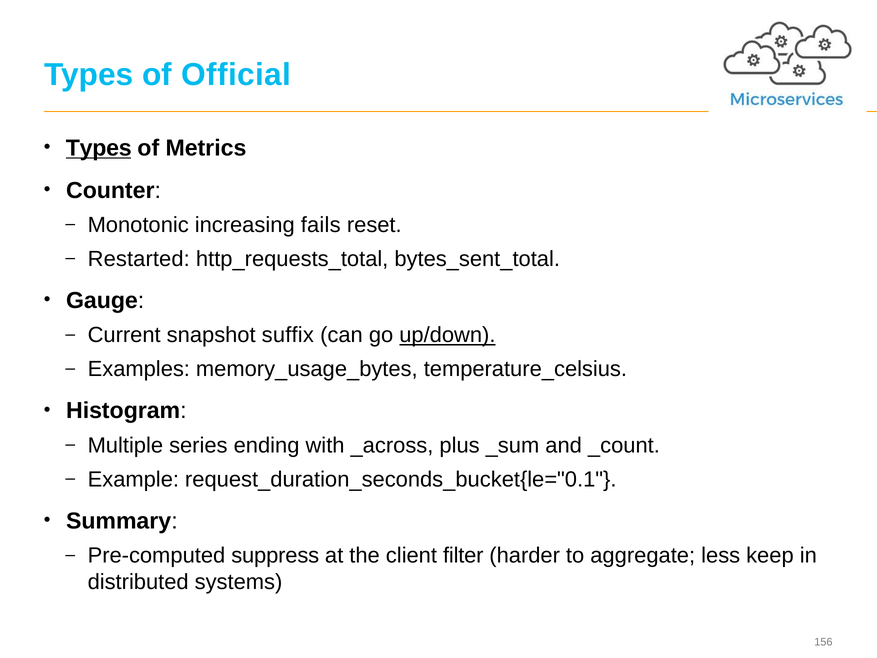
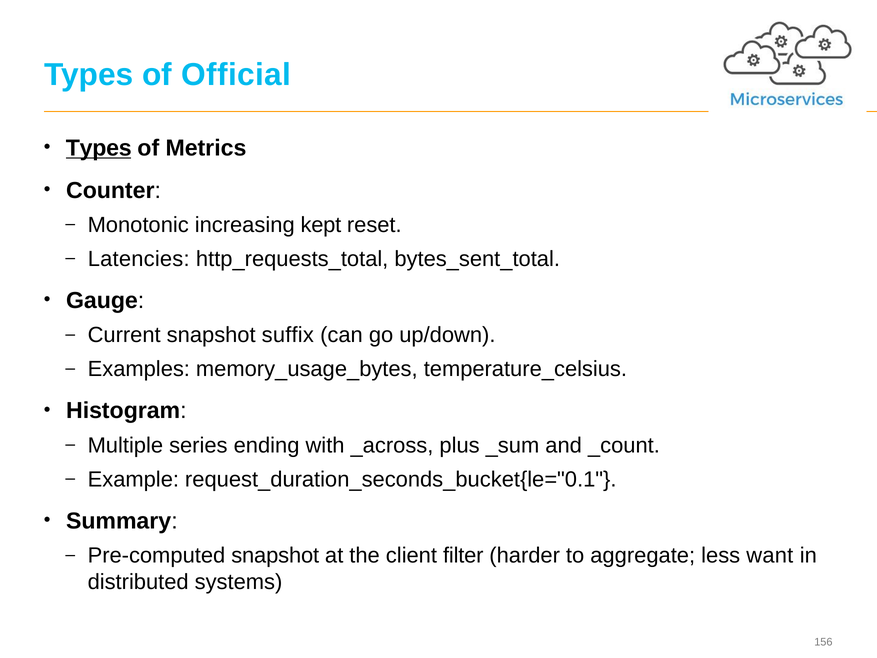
fails: fails -> kept (321, 225)
Restarted: Restarted -> Latencies (139, 259)
up/down underline: present -> none (447, 335)
Pre-computed suppress: suppress -> snapshot (275, 555)
keep: keep -> want (770, 555)
